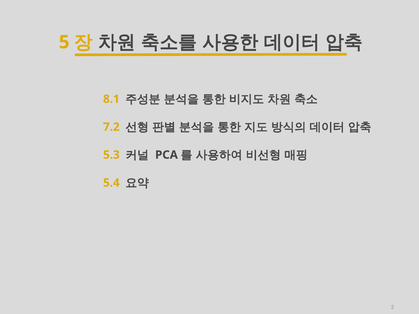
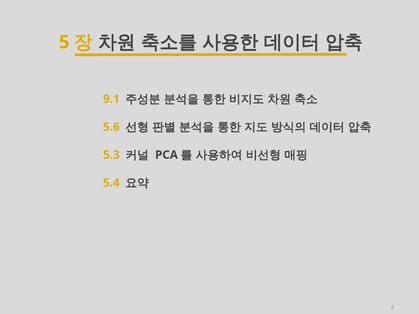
8.1: 8.1 -> 9.1 (111, 99)
7.2: 7.2 -> 5.6 (111, 127)
